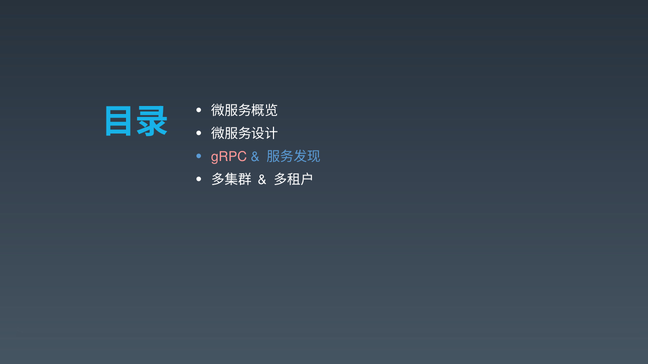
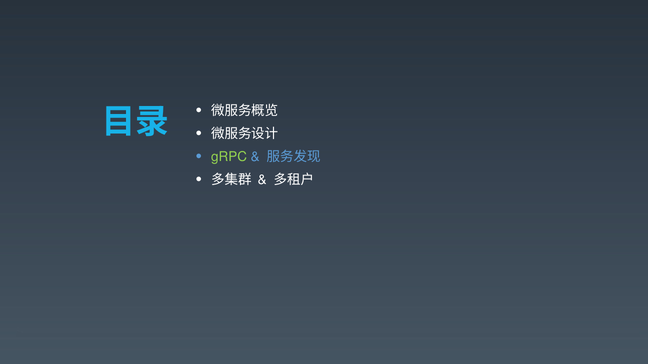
gRPC colour: pink -> light green (229, 157)
